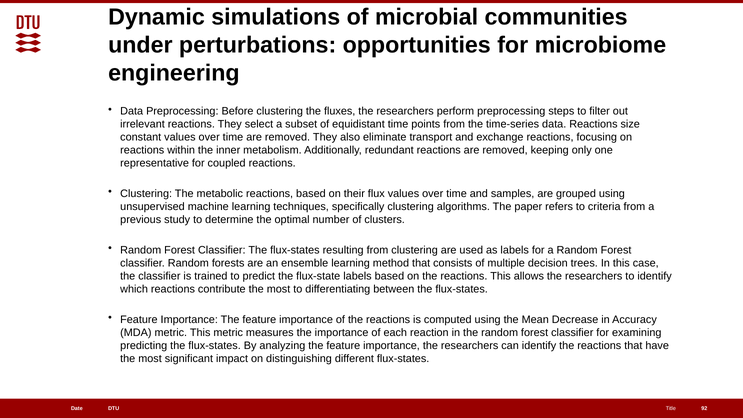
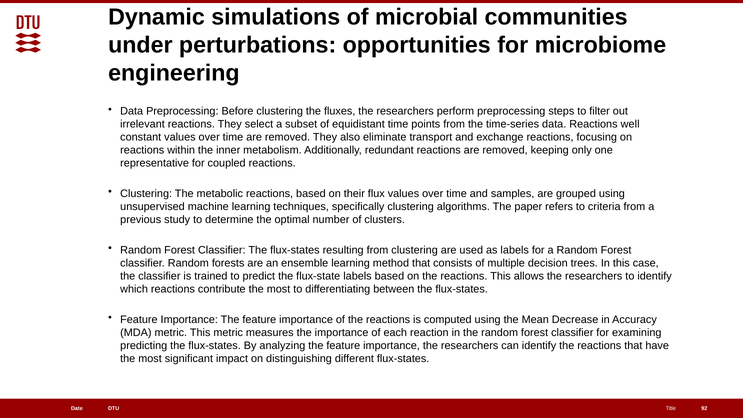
size: size -> well (630, 124)
